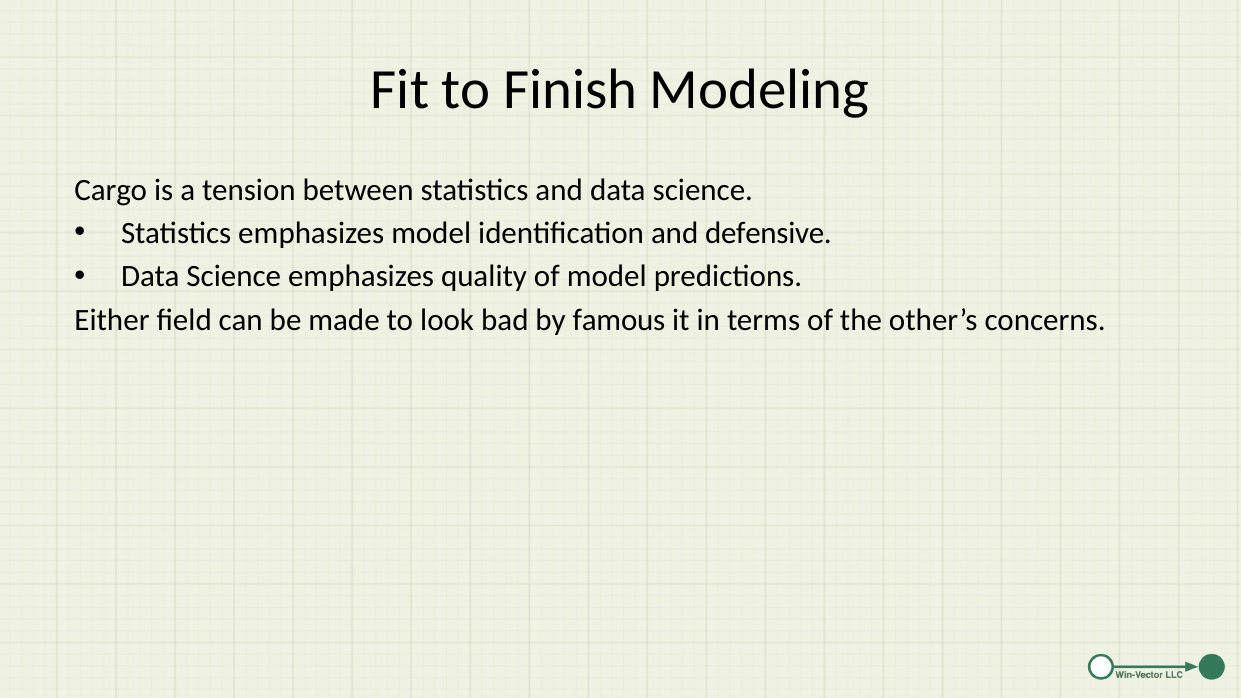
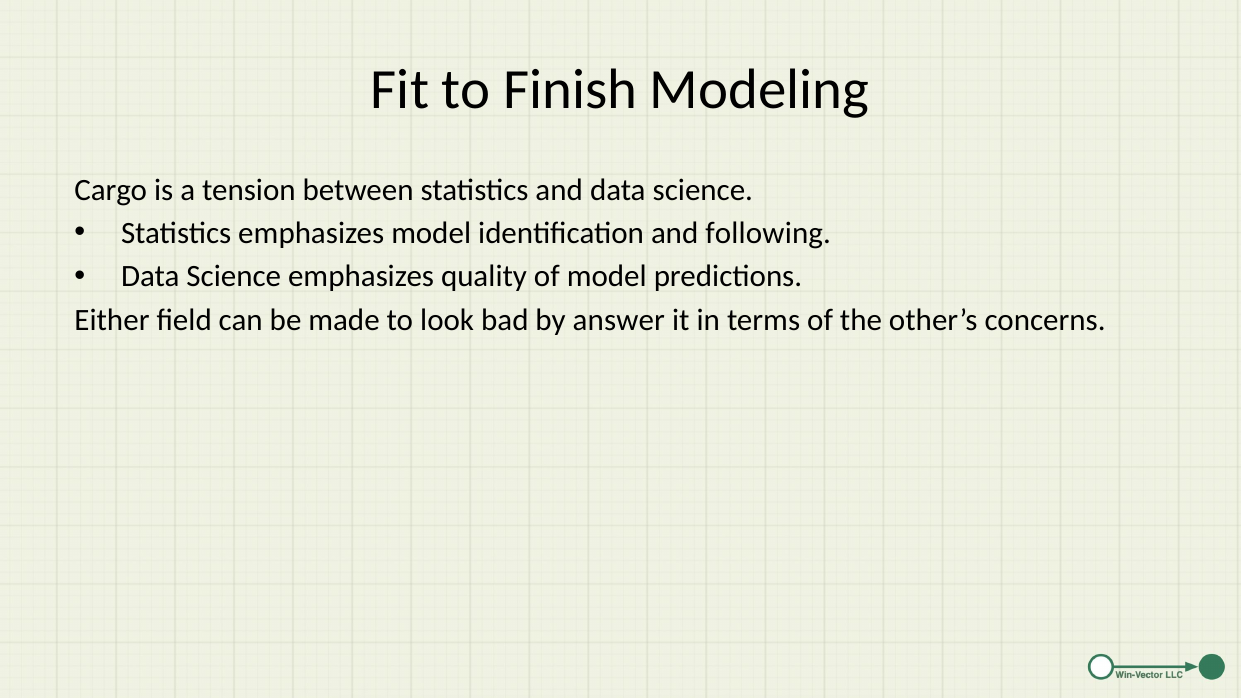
defensive: defensive -> following (768, 233)
famous: famous -> answer (619, 320)
